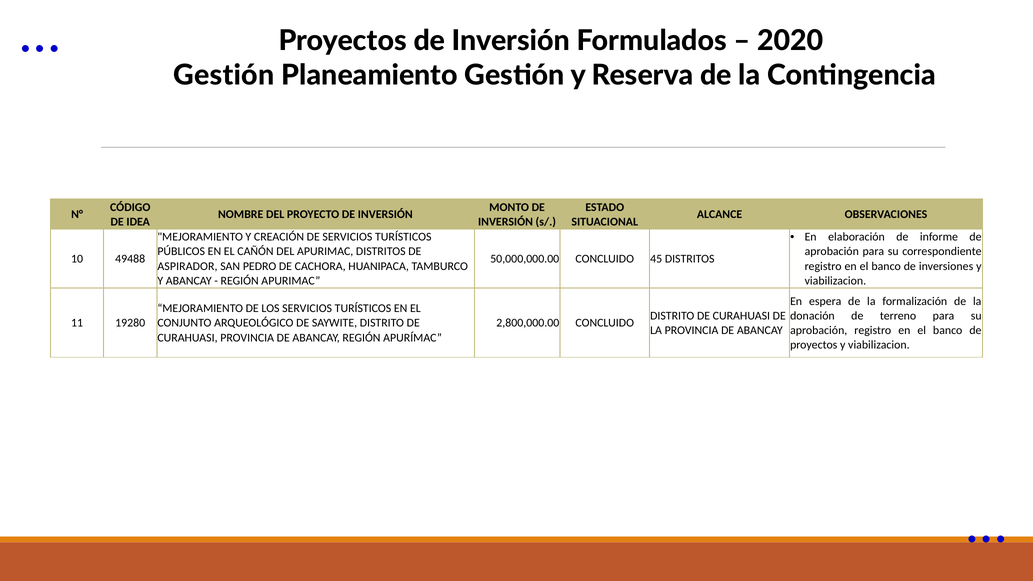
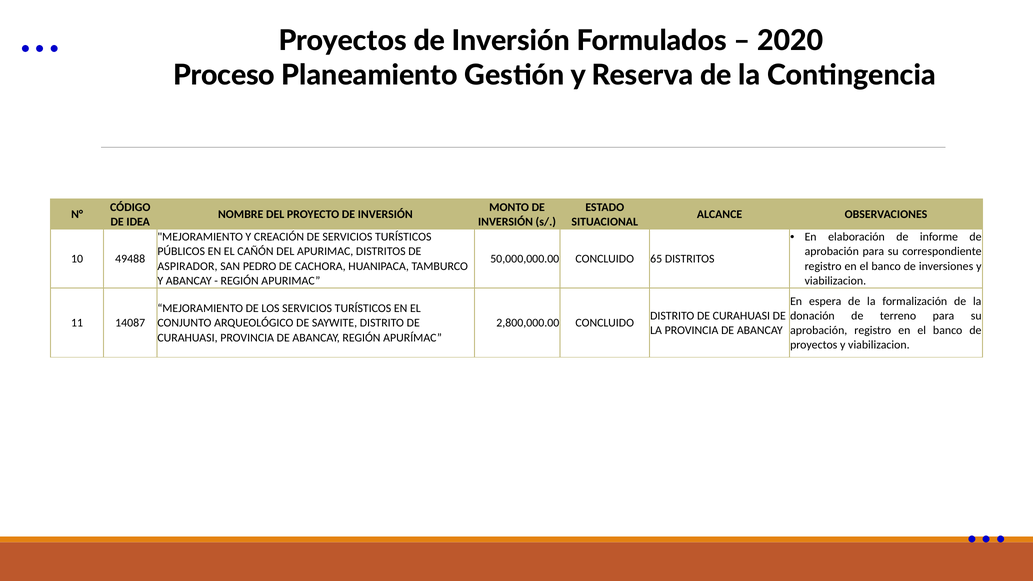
Gestión: Gestión -> Proceso (224, 75)
45: 45 -> 65 (656, 259)
19280: 19280 -> 14087 (130, 323)
